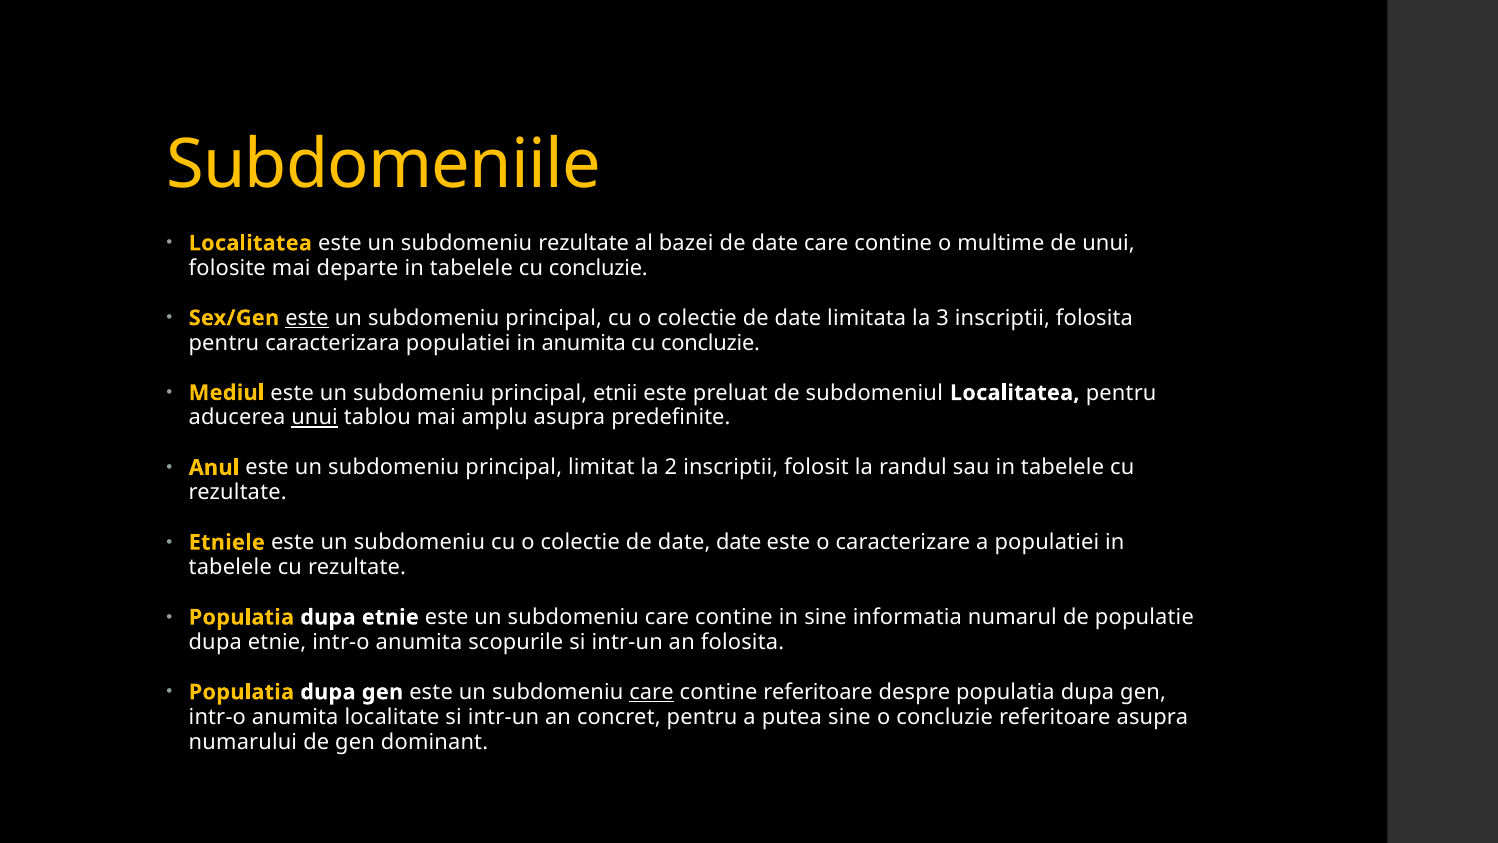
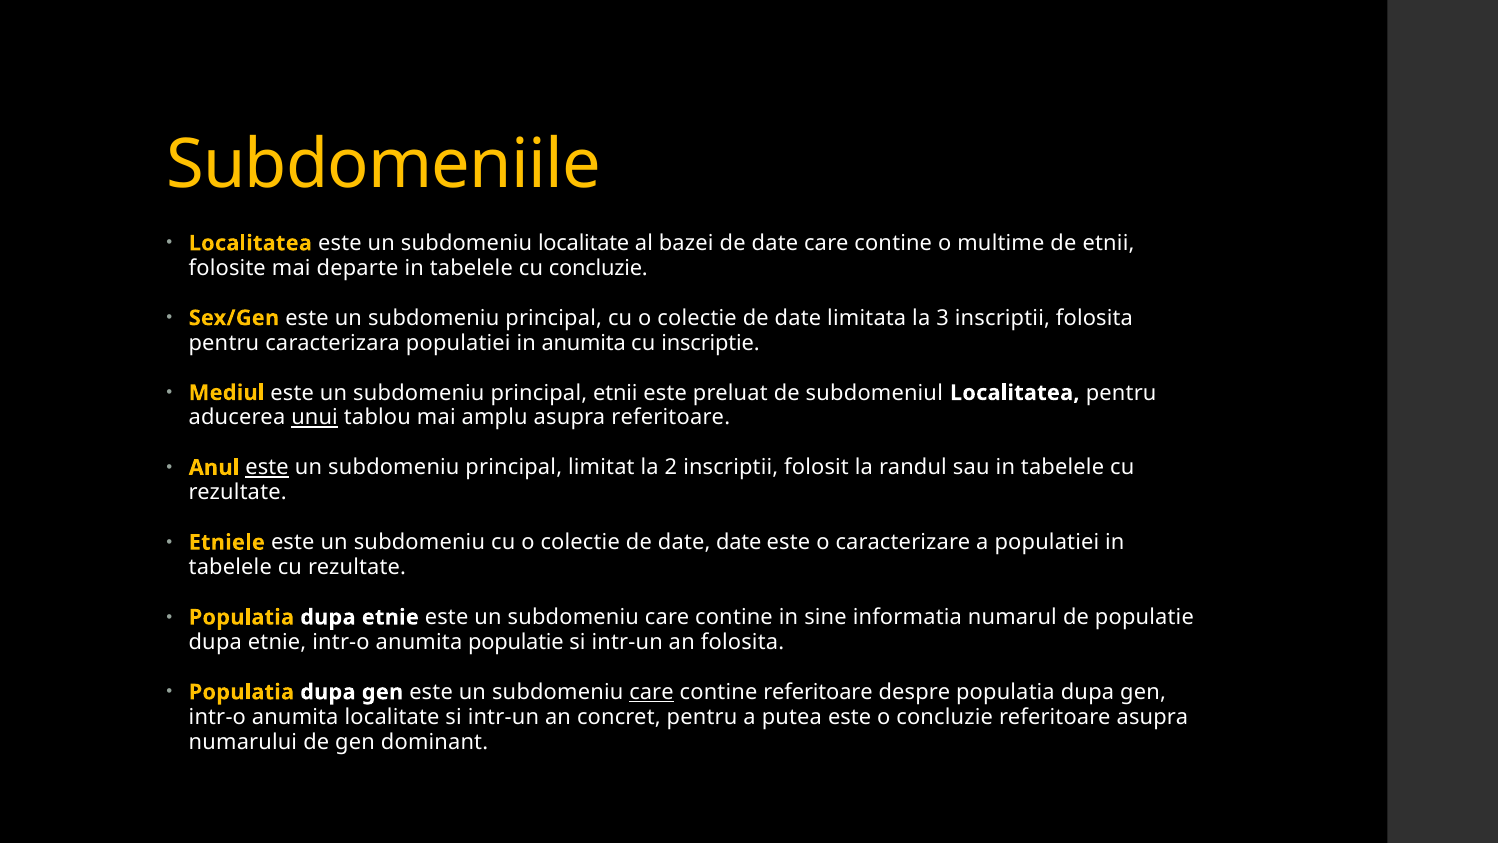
subdomeniu rezultate: rezultate -> localitate (584, 243)
de unui: unui -> etnii (1109, 243)
este underline: present -> none (307, 318)
concluzie: concluzie -> inscriptie (711, 343)
asupra predefinite: predefinite -> referitoare (671, 418)
este underline: none -> present (267, 467)
anumita scopurile: scopurile -> populatie (516, 642)
putea sine: sine -> este (850, 717)
